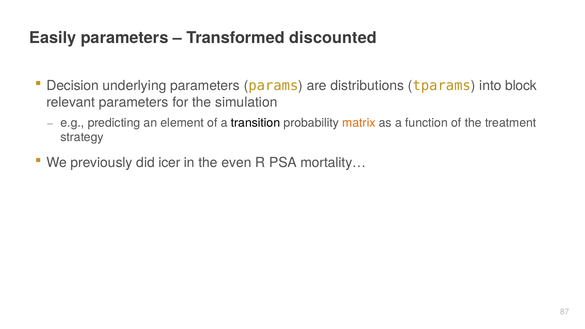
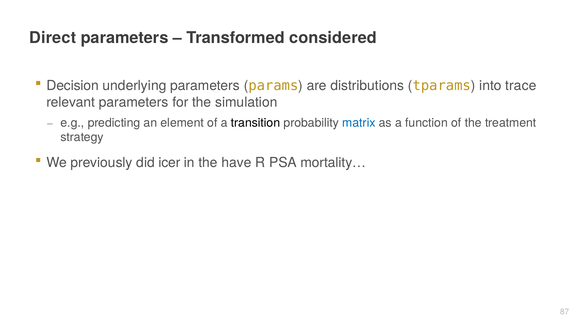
Easily: Easily -> Direct (53, 38)
discounted: discounted -> considered (333, 38)
block: block -> trace (521, 86)
matrix colour: orange -> blue (359, 123)
even: even -> have (237, 163)
